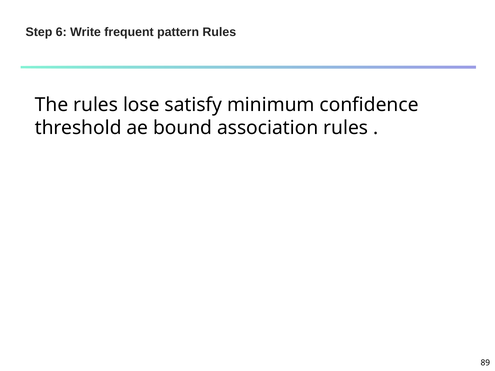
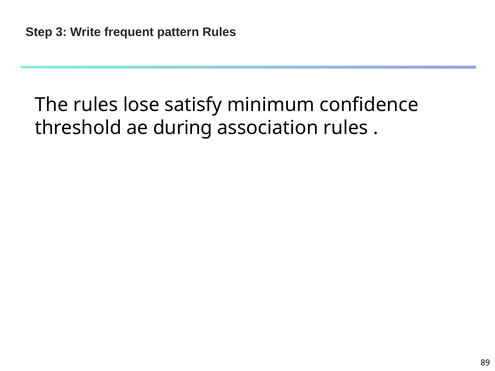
6: 6 -> 3 (61, 32)
bound: bound -> during (183, 128)
